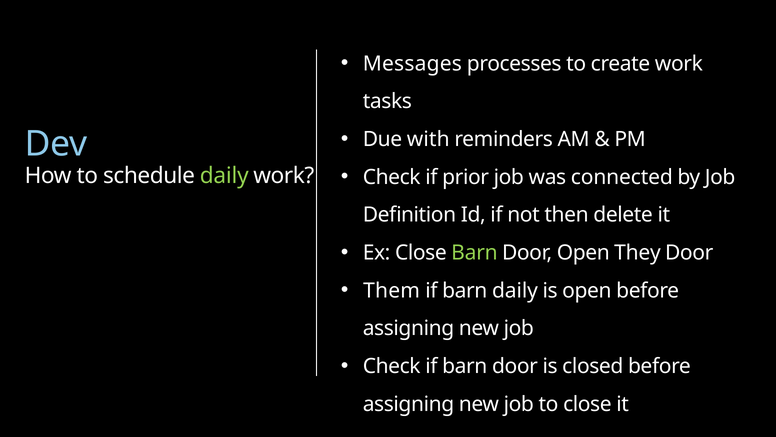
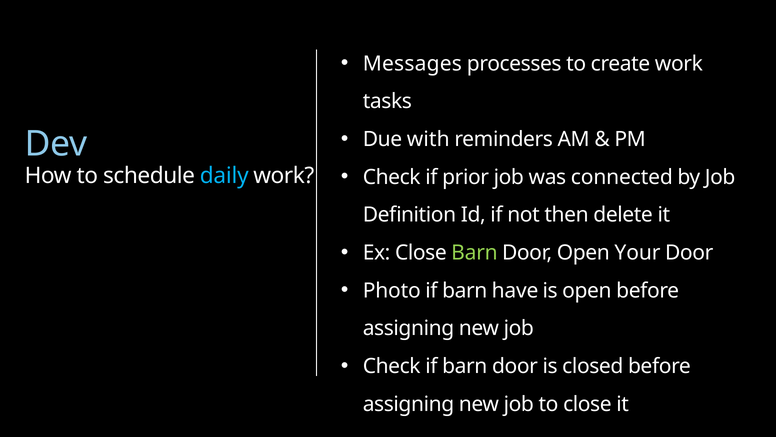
daily colour: light green -> light blue (224, 175)
They: They -> Your (637, 253)
Them: Them -> Photo (392, 290)
barn daily: daily -> have (515, 290)
